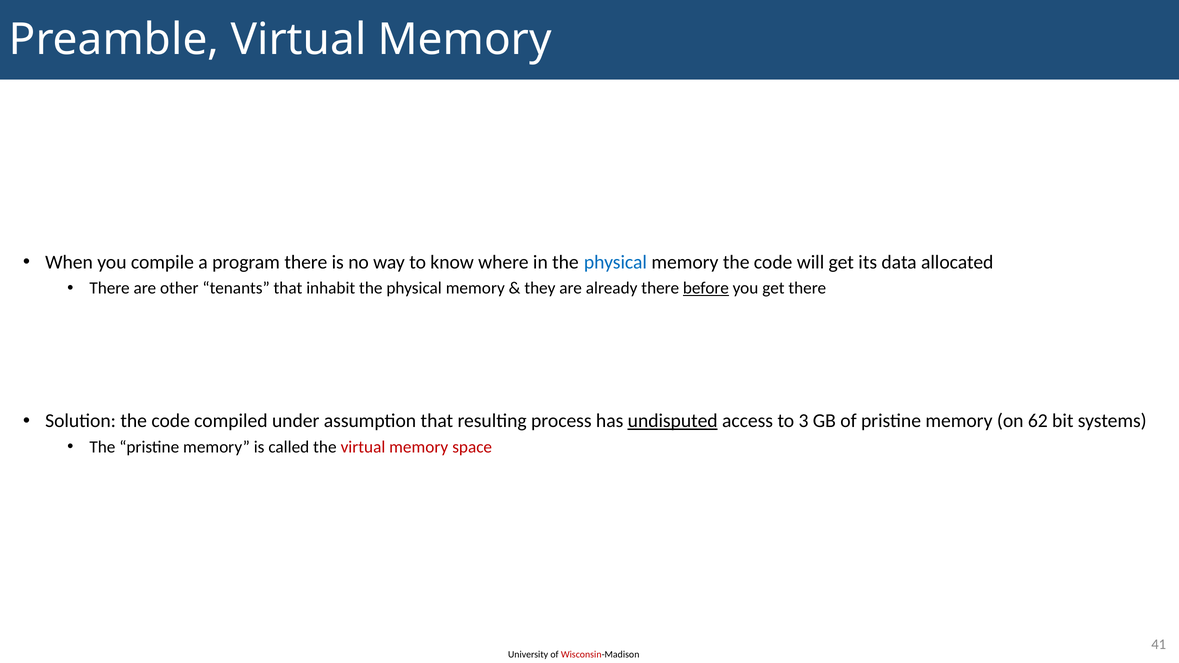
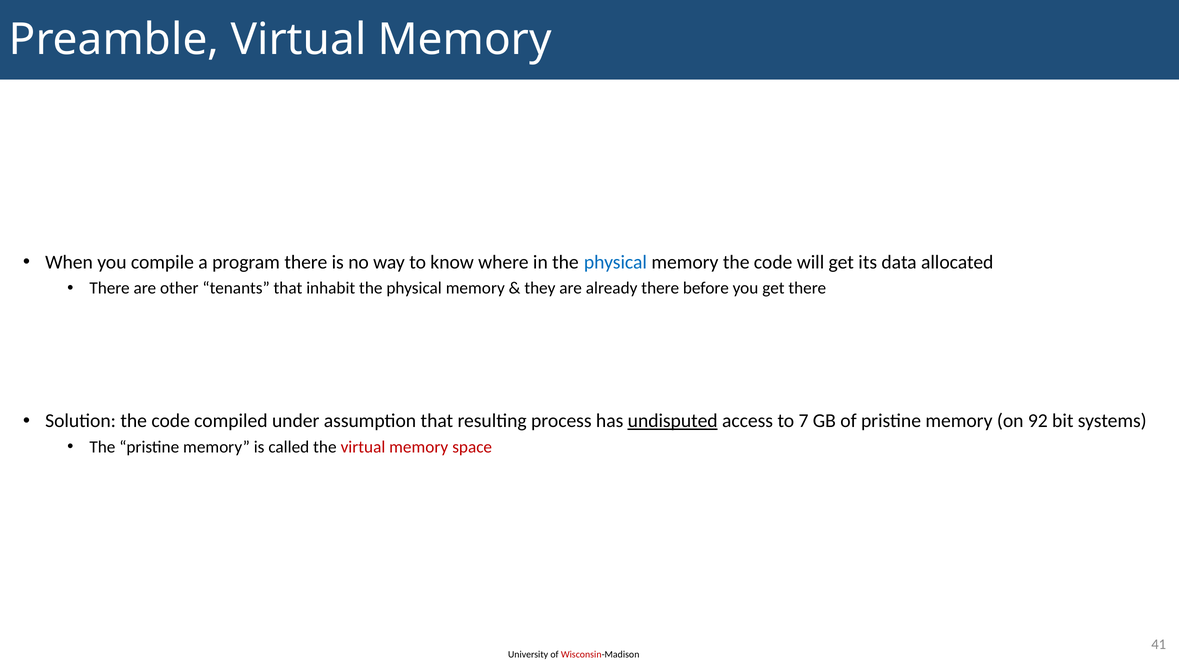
before underline: present -> none (706, 288)
3: 3 -> 7 (804, 421)
62: 62 -> 92 (1038, 421)
